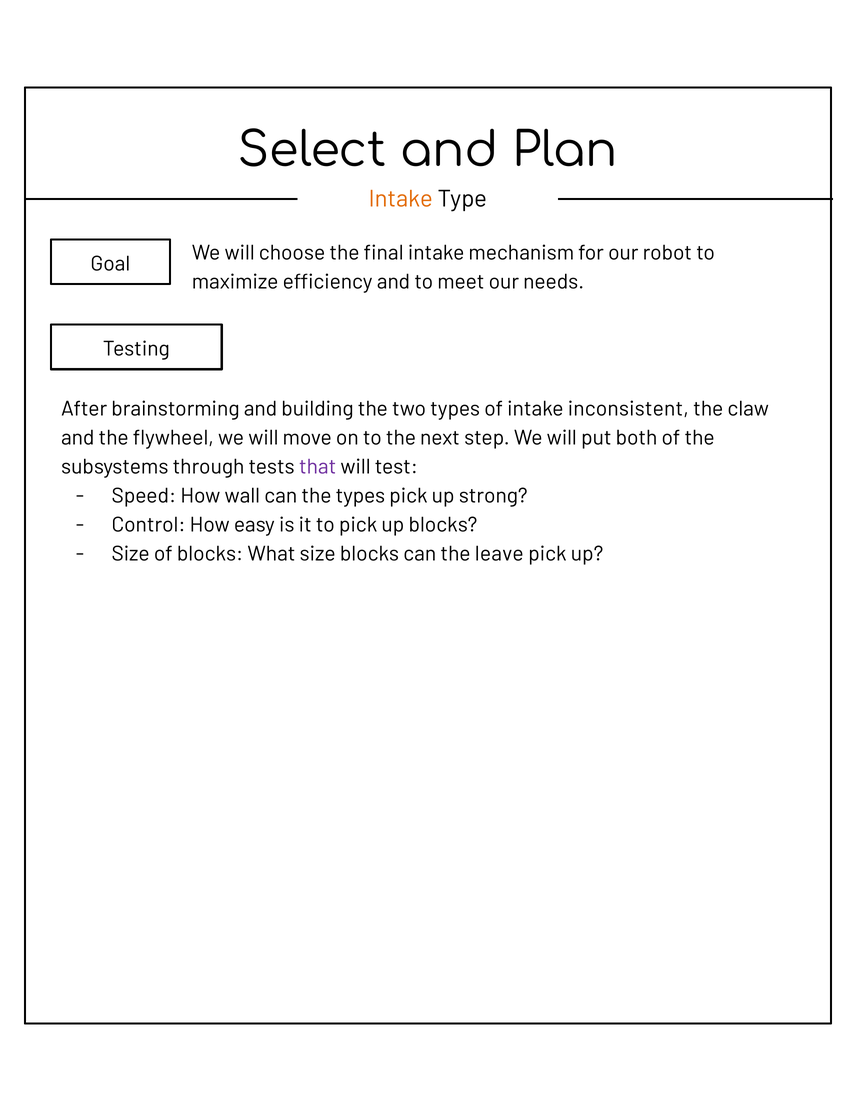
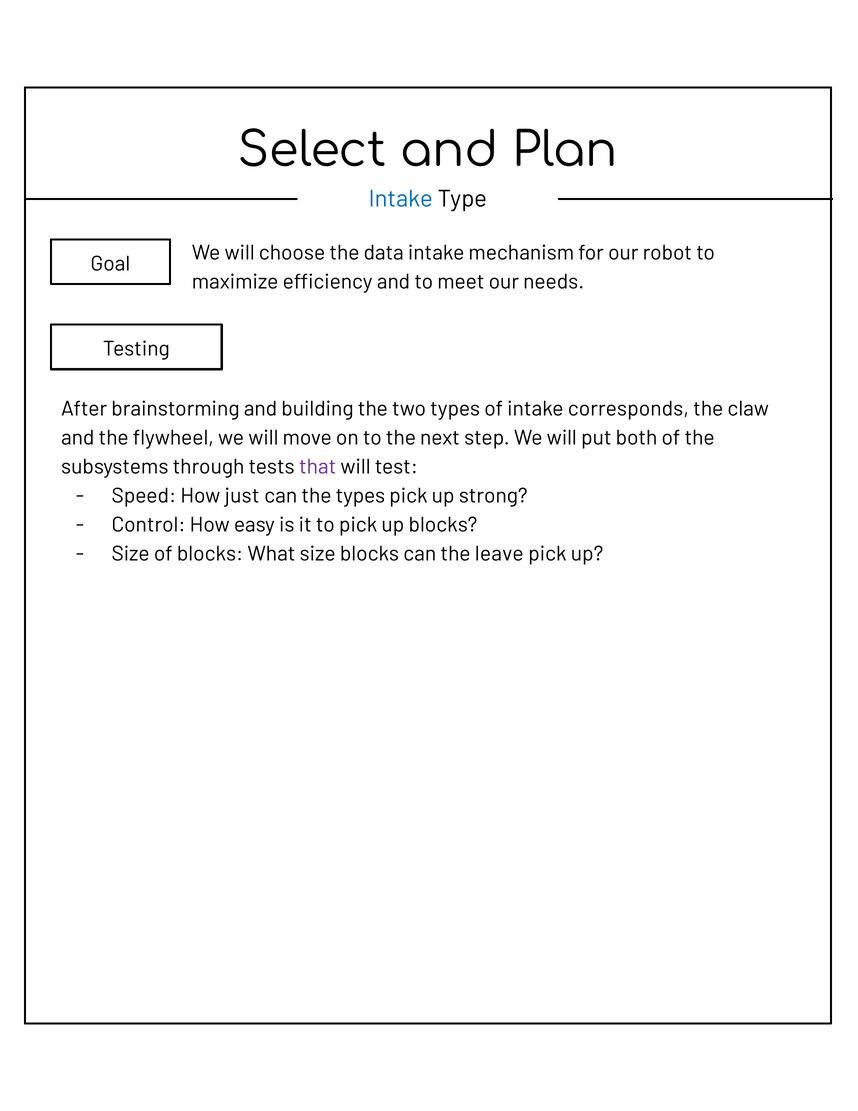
Intake colour: orange -> blue (401, 199)
final: final -> data (384, 253)
inconsistent: inconsistent -> corresponds (628, 408)
wall: wall -> just (242, 496)
